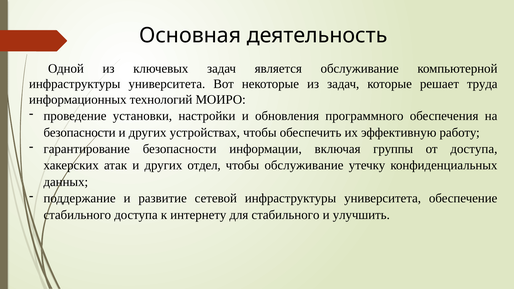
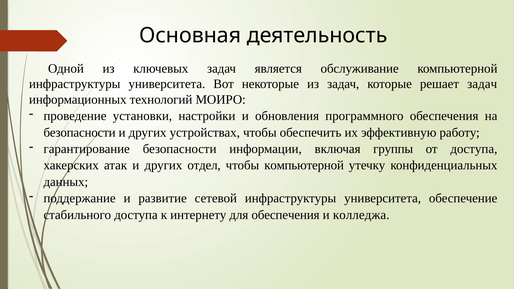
решает труда: труда -> задач (482, 84)
чтобы обслуживание: обслуживание -> компьютерной (304, 165)
для стабильного: стабильного -> обеспечения (286, 215)
улучшить: улучшить -> колледжа (361, 215)
